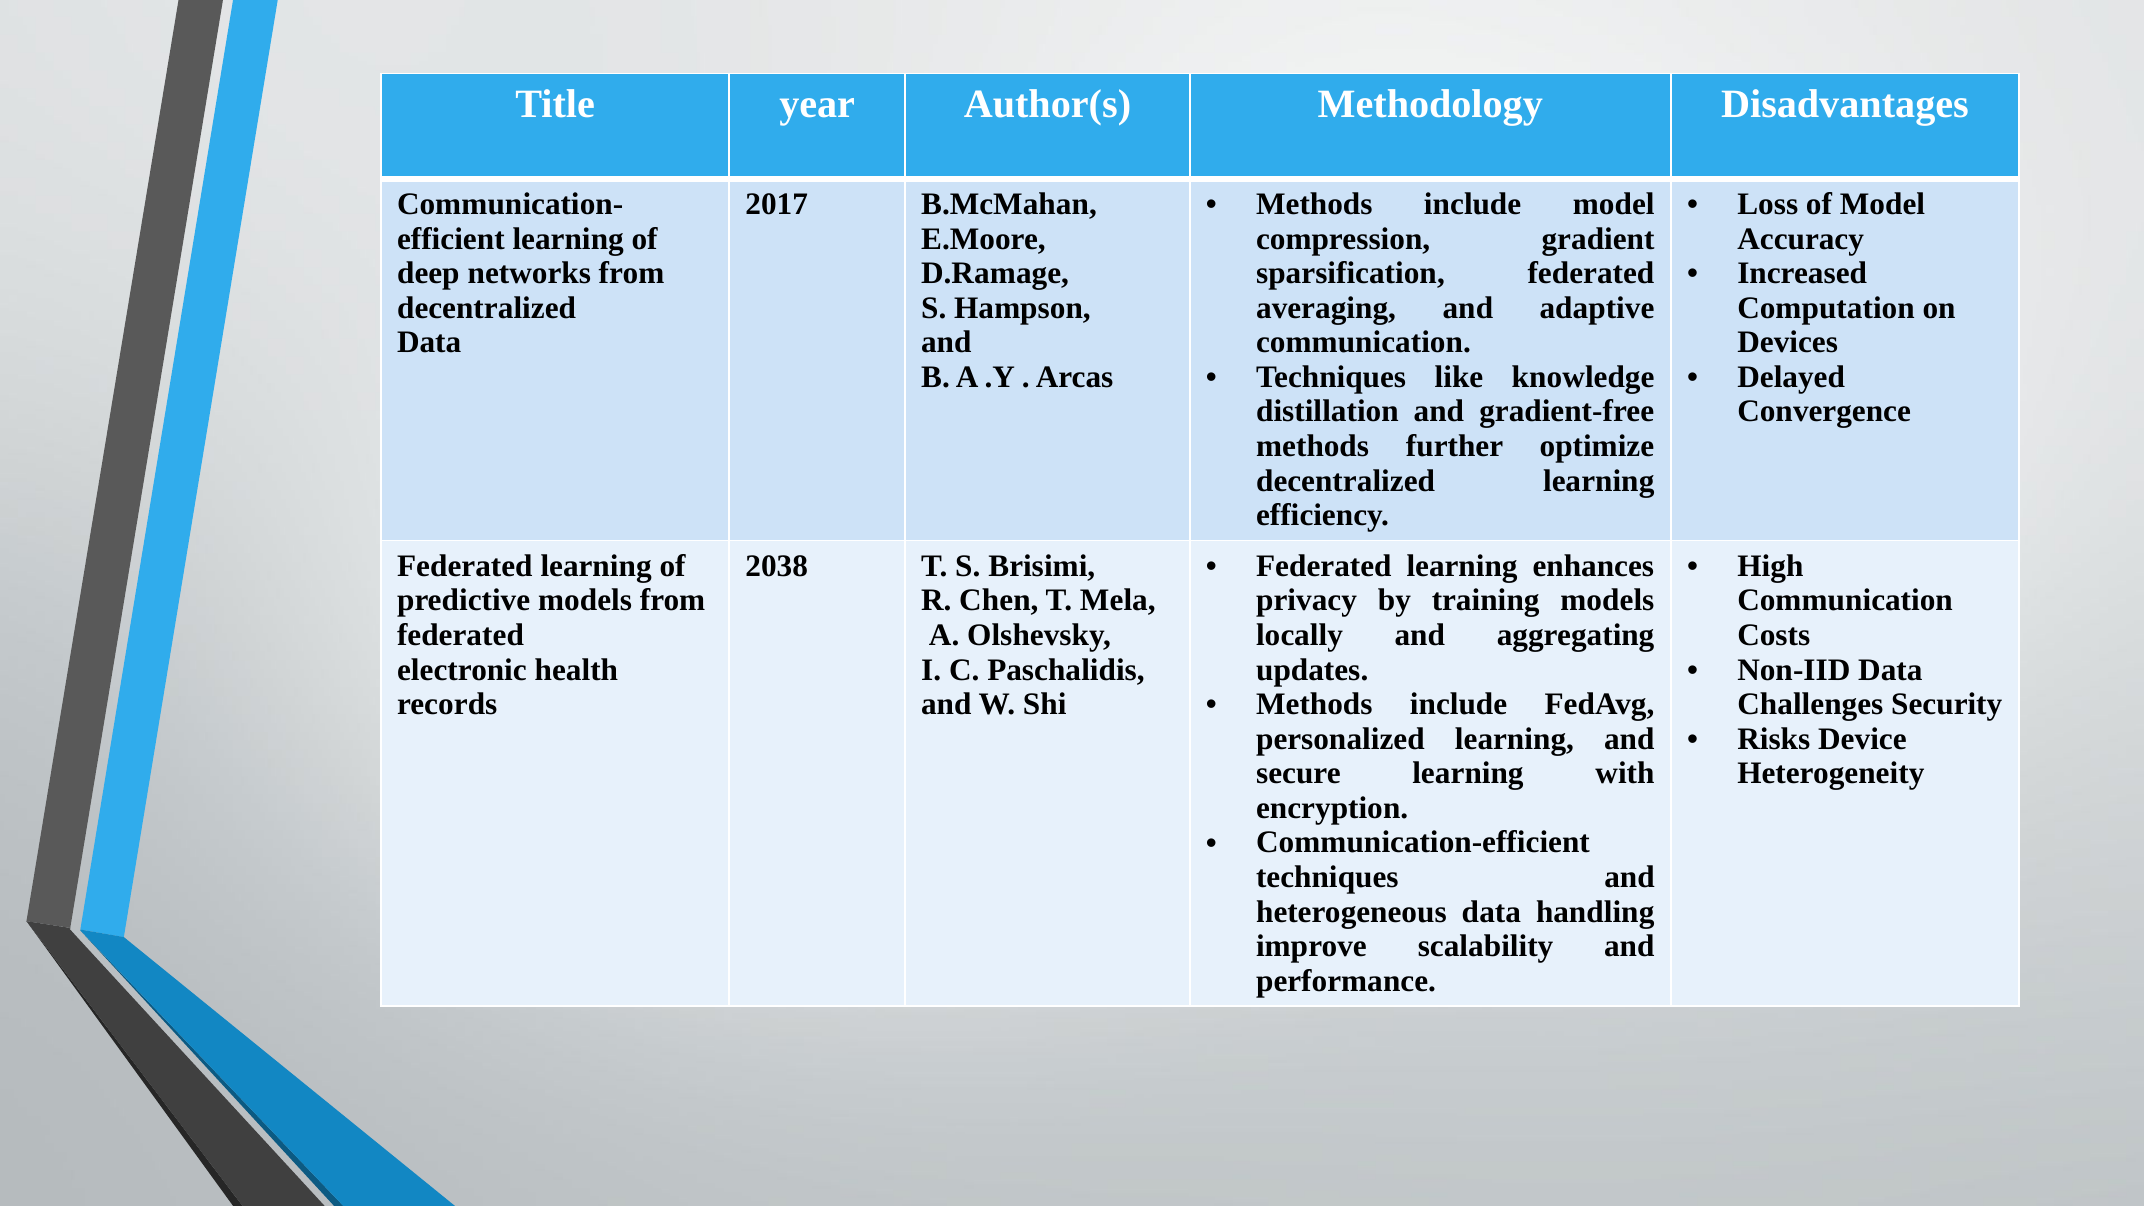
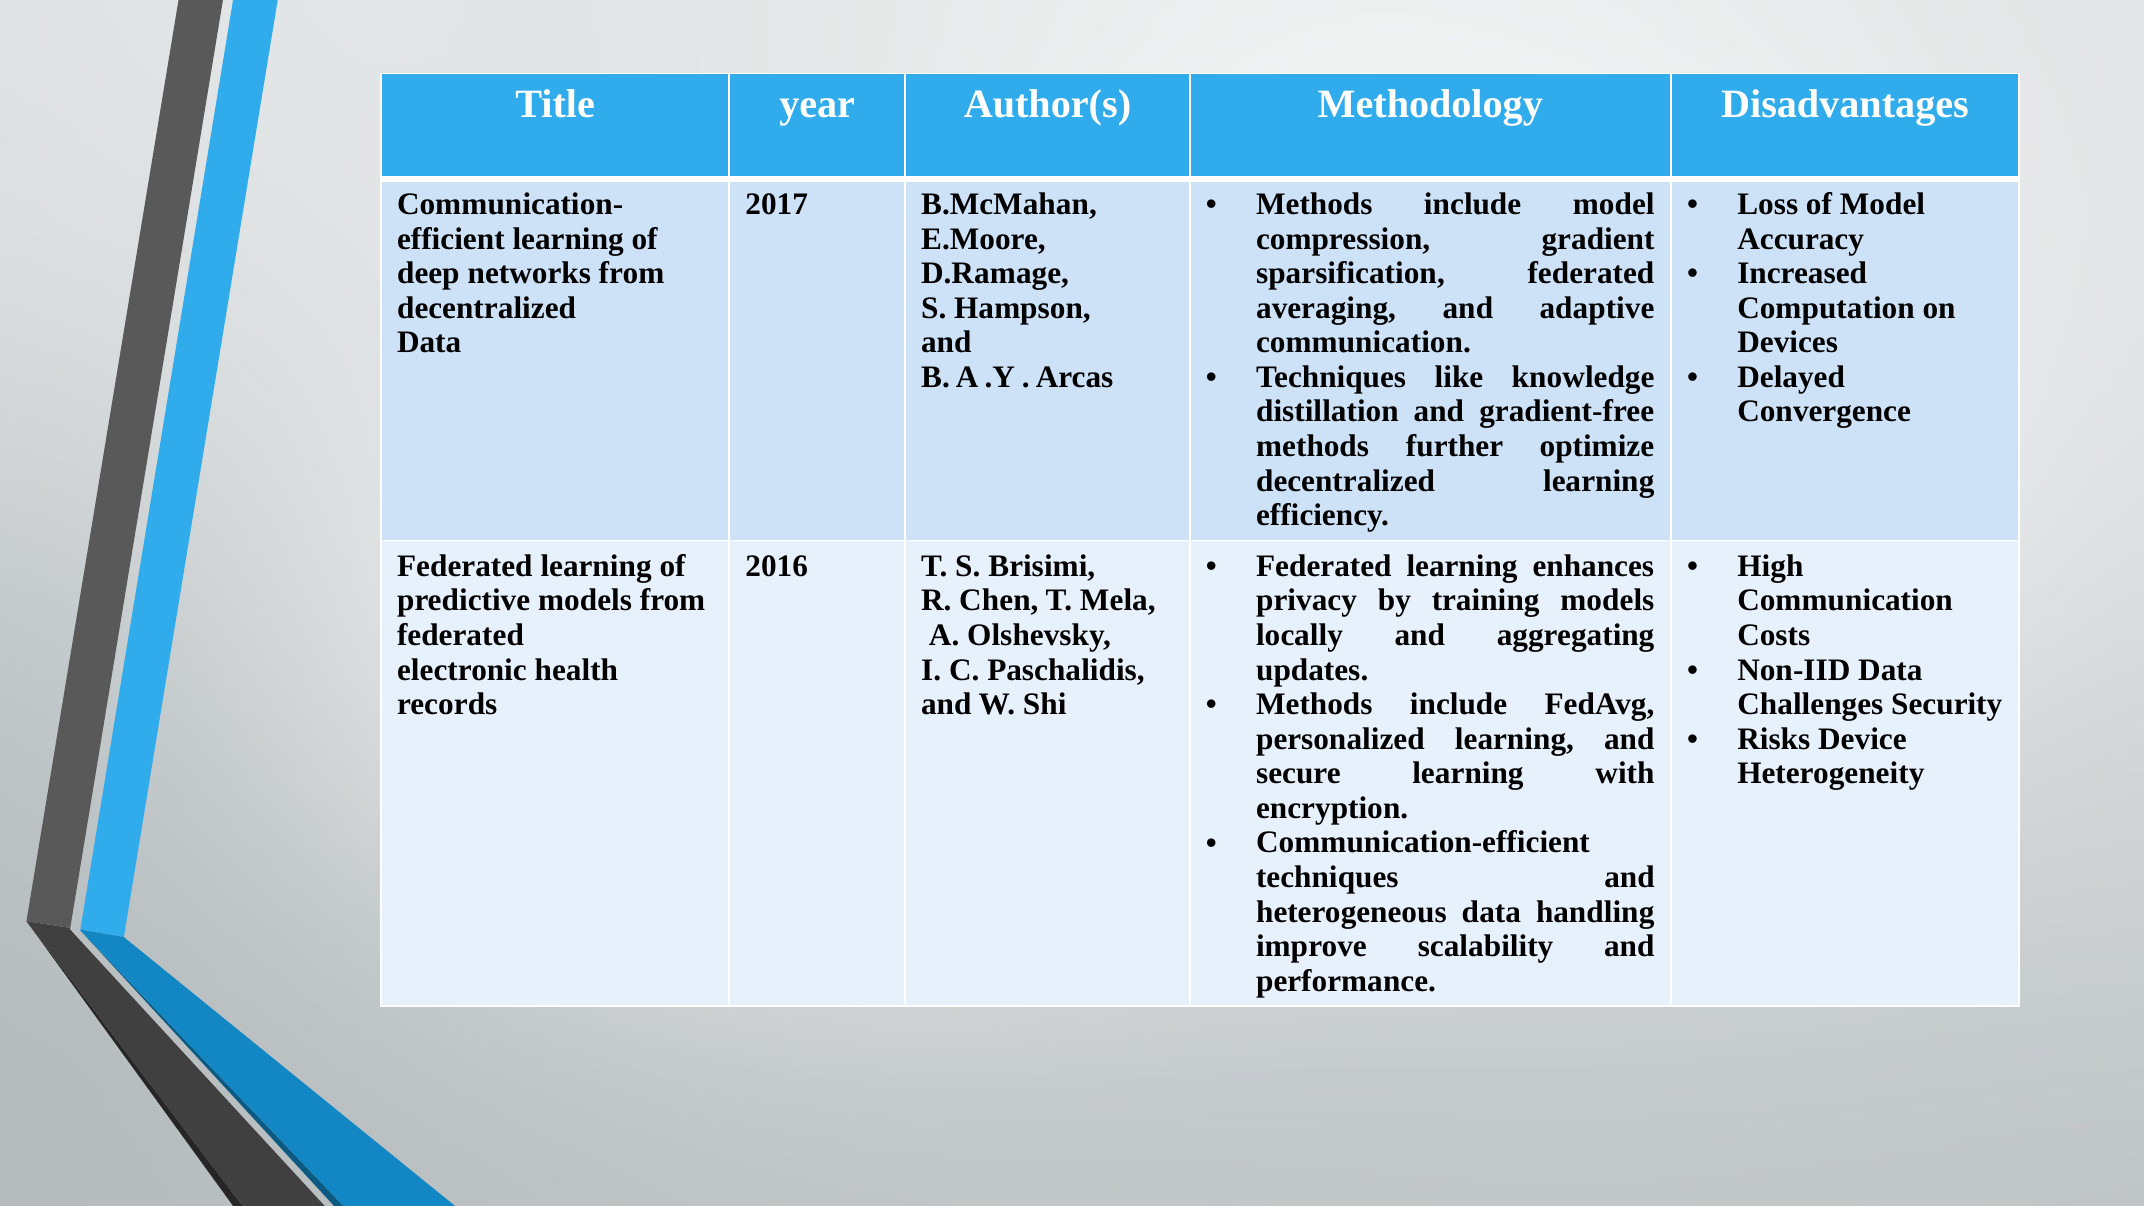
2038: 2038 -> 2016 (777, 566)
